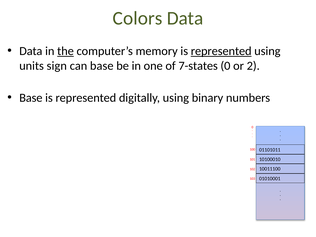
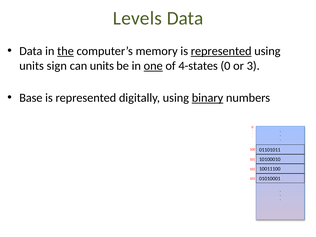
Colors: Colors -> Levels (137, 18)
can base: base -> units (102, 66)
one underline: none -> present (153, 66)
7-states: 7-states -> 4-states (198, 66)
2: 2 -> 3 (253, 66)
binary underline: none -> present (208, 98)
